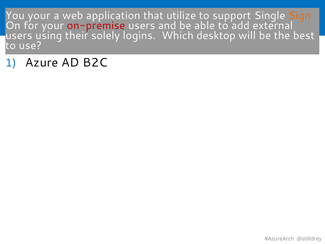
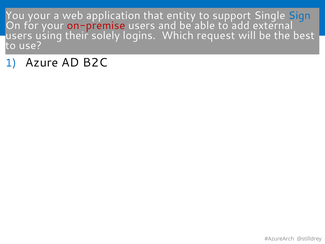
utilize: utilize -> entity (181, 16)
Sign colour: orange -> blue (299, 16)
desktop: desktop -> request (216, 35)
